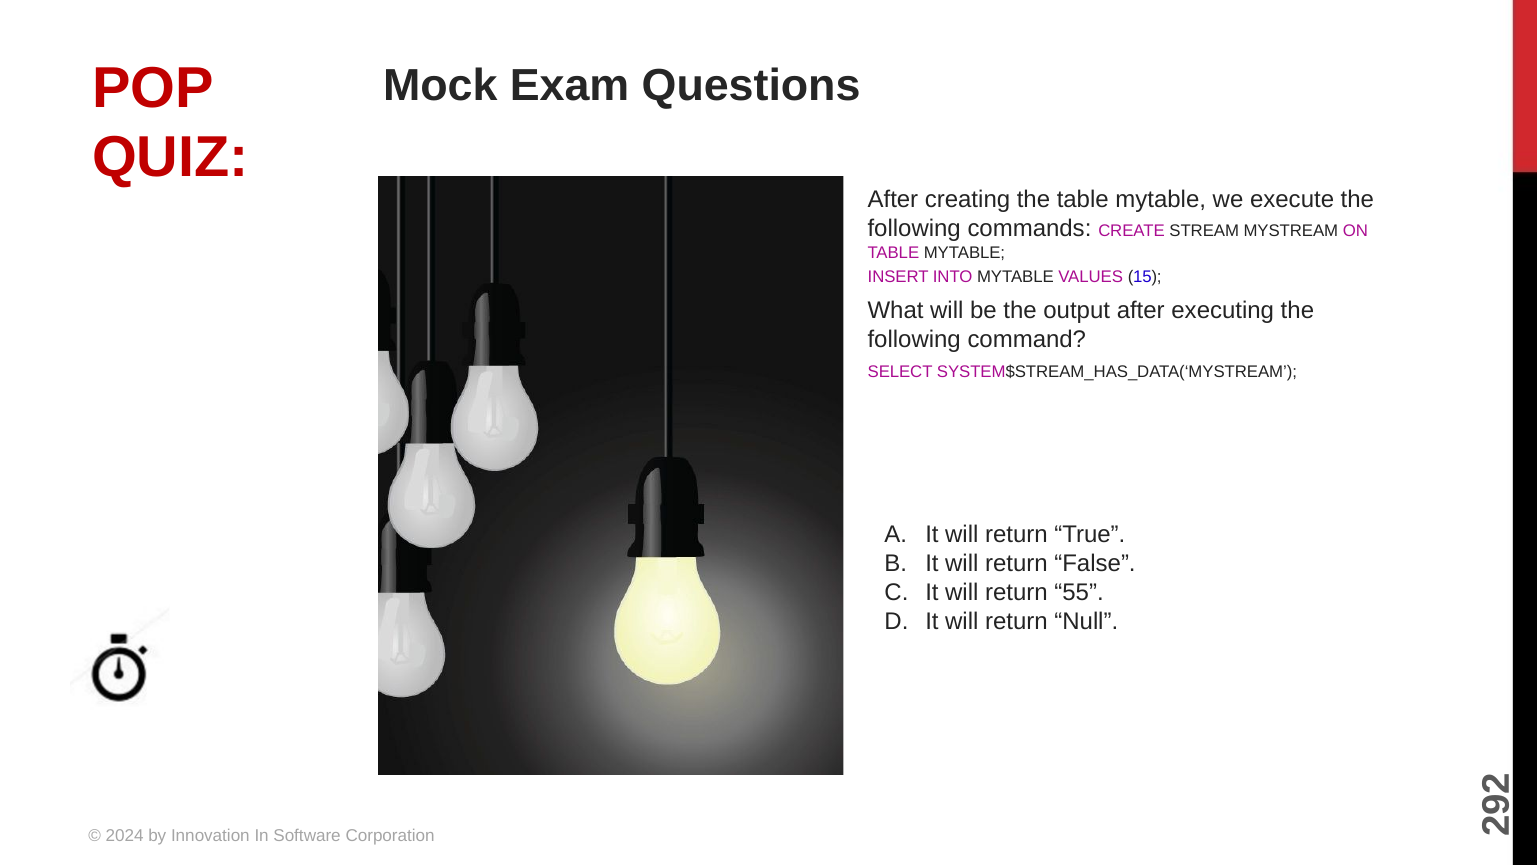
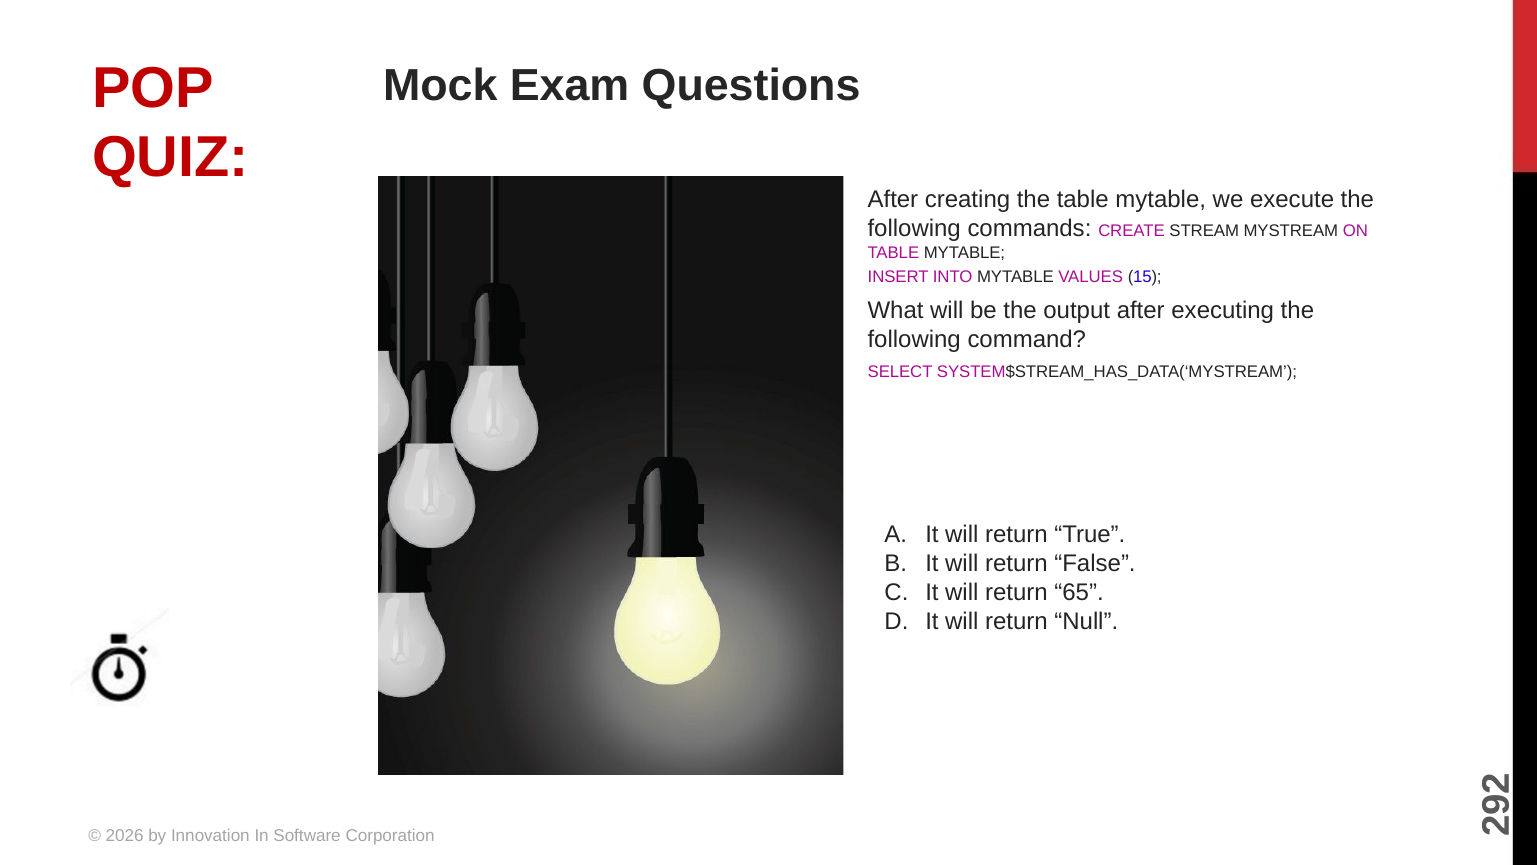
55: 55 -> 65 (1079, 592)
2024: 2024 -> 2026 (125, 836)
